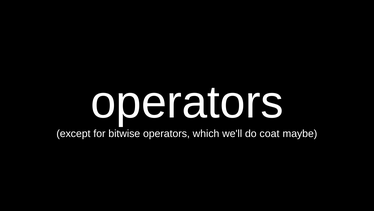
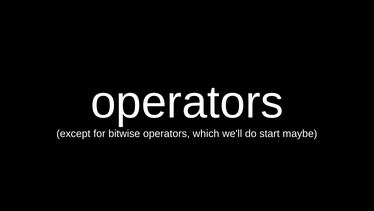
coat: coat -> start (270, 133)
